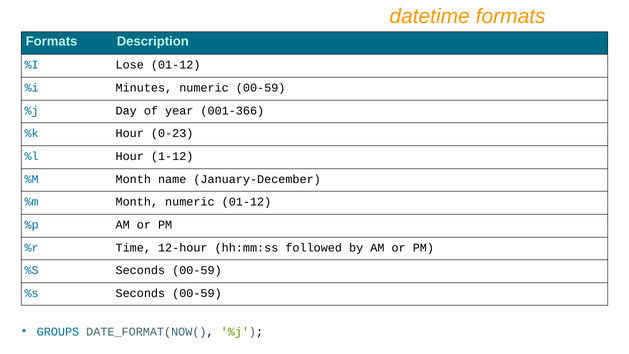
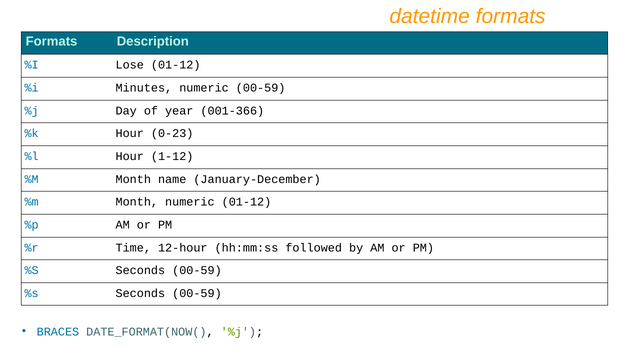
GROUPS: GROUPS -> BRACES (58, 332)
